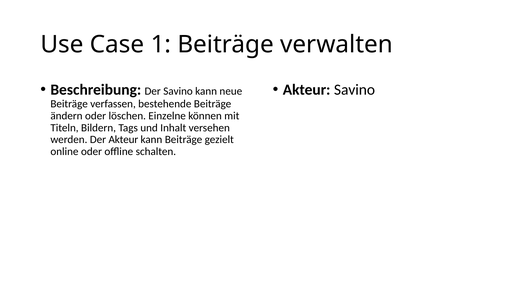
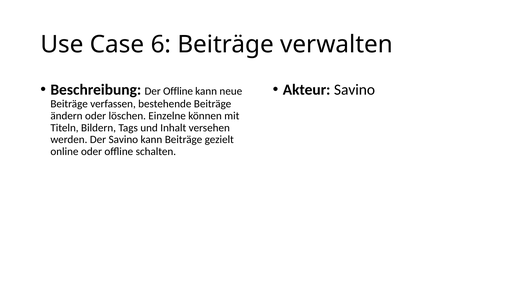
1: 1 -> 6 (161, 45)
Der Savino: Savino -> Offline (178, 91)
Der Akteur: Akteur -> Savino (123, 140)
